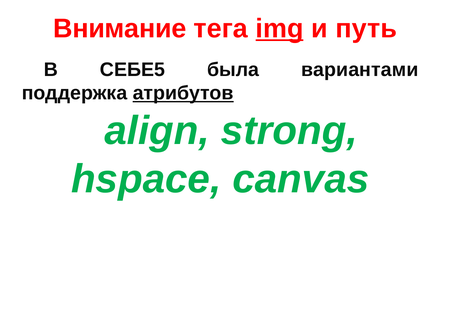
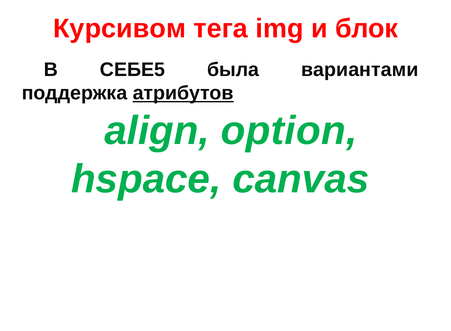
Внимание: Внимание -> Курсивом (120, 29)
img underline: present -> none (280, 29)
путь: путь -> блок (366, 29)
strong: strong -> option (289, 130)
